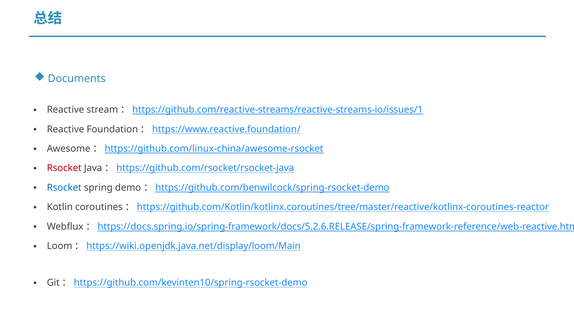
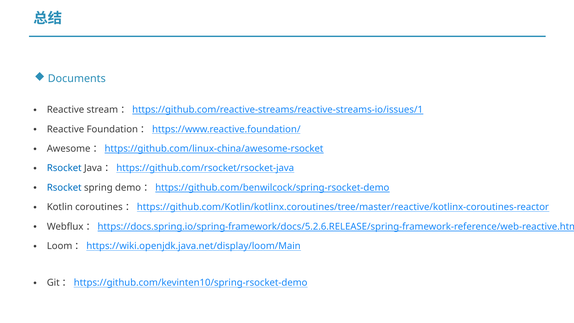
Rsocket colour: red -> blue (64, 168)
